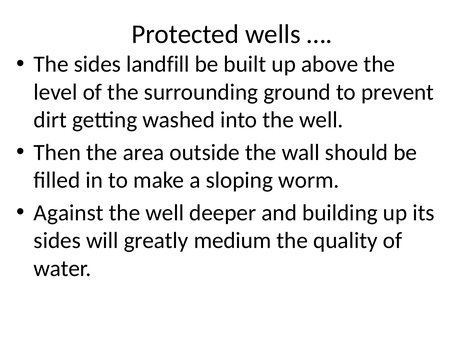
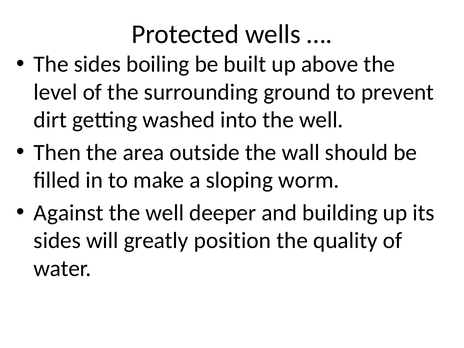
landfill: landfill -> boiling (158, 64)
medium: medium -> position (232, 241)
